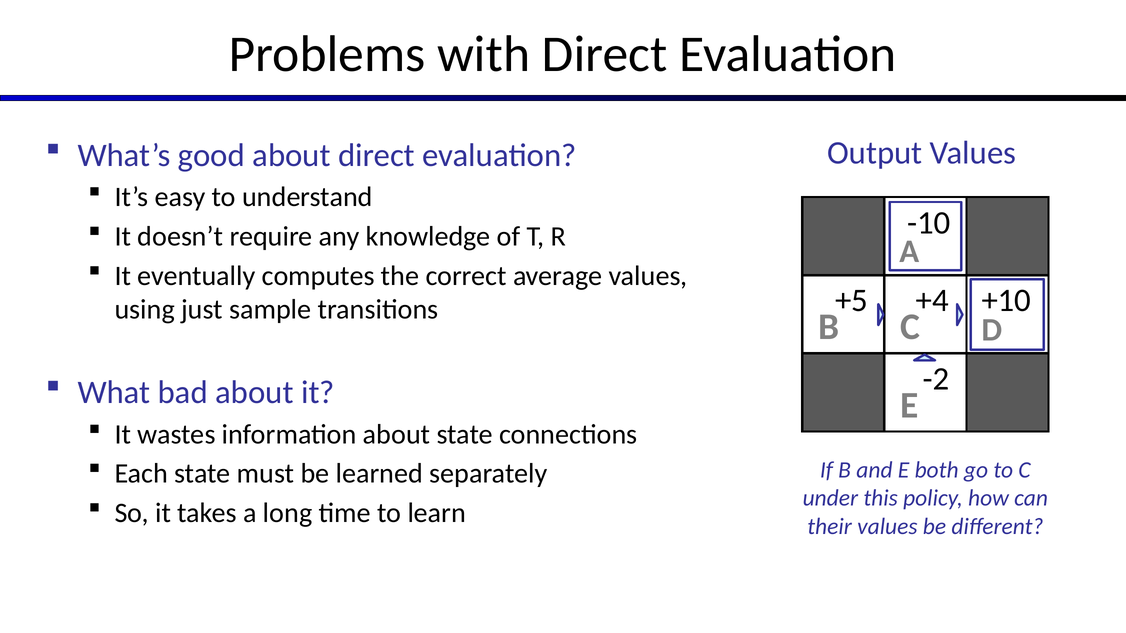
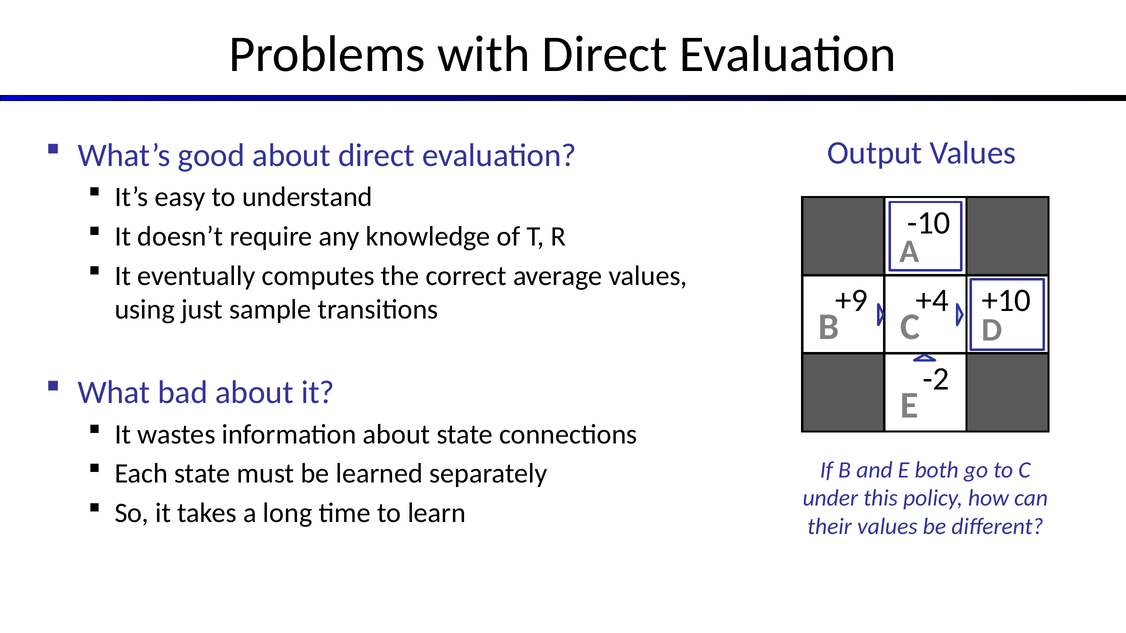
+5: +5 -> +9 (852, 301)
